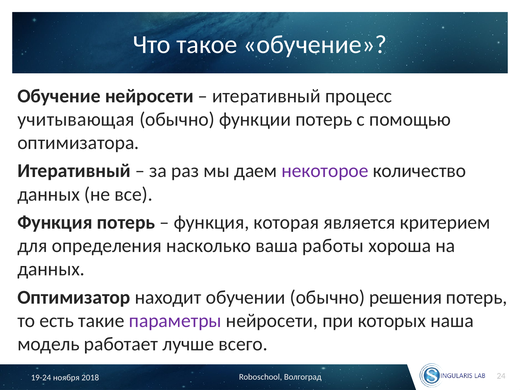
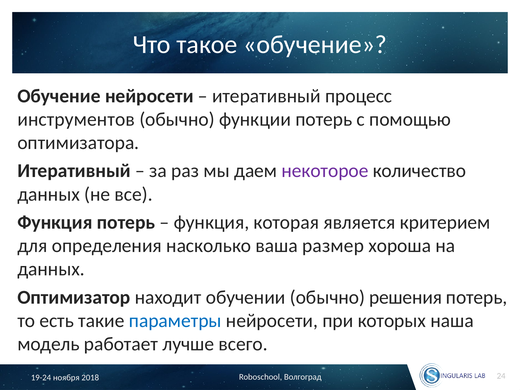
учитывающая: учитывающая -> инструментов (76, 119)
работы: работы -> размер (333, 246)
параметры colour: purple -> blue (175, 321)
